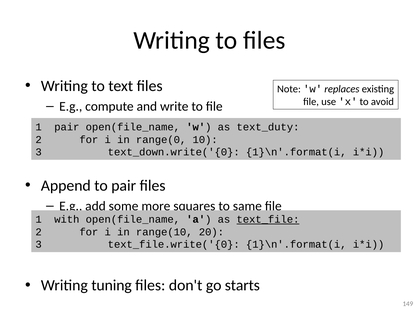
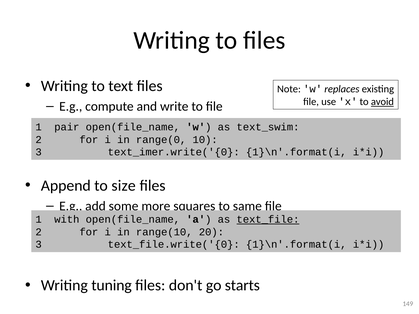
avoid underline: none -> present (382, 102)
text_duty: text_duty -> text_swim (268, 127)
text_down.write('{0: text_down.write('{0 -> text_imer.write('{0 (174, 152)
to pair: pair -> size (124, 186)
